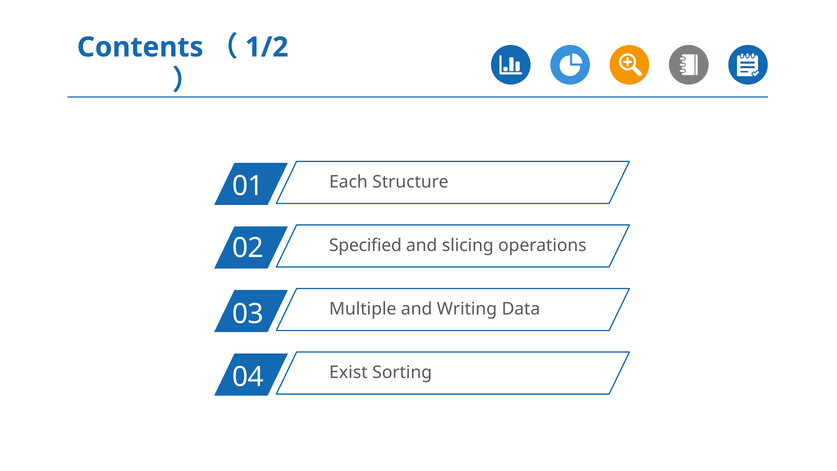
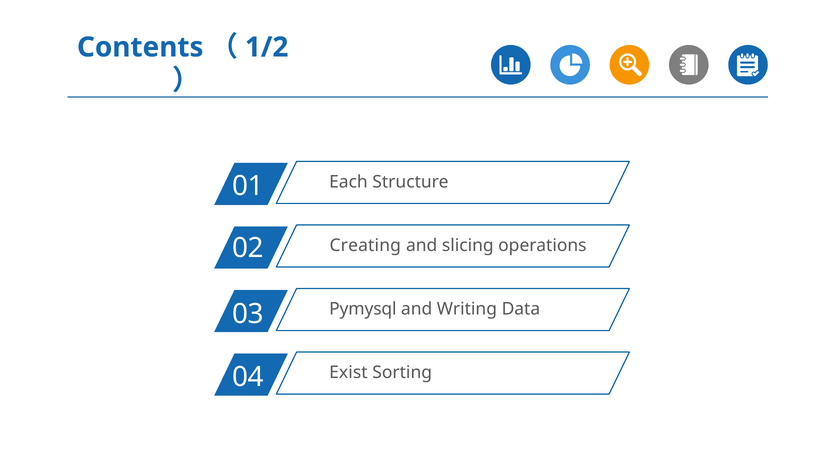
Specified: Specified -> Creating (365, 245)
Multiple: Multiple -> Pymysql (363, 309)
